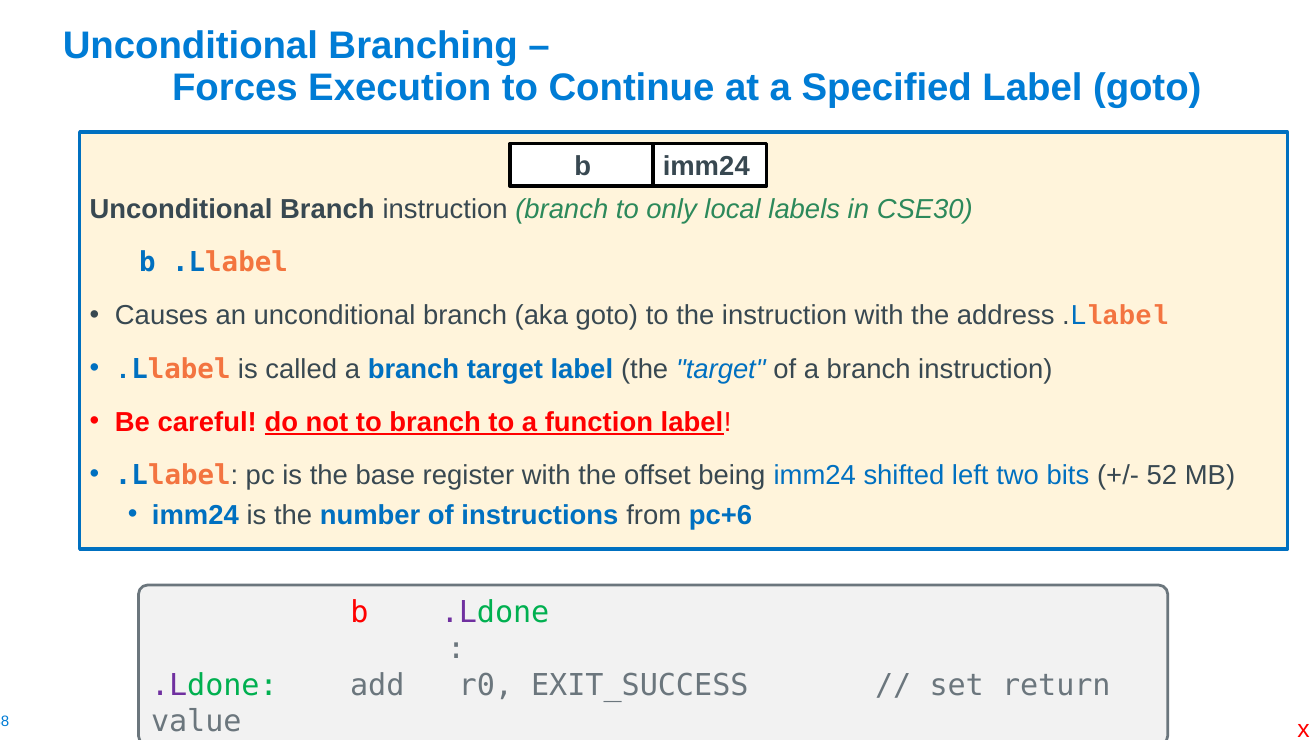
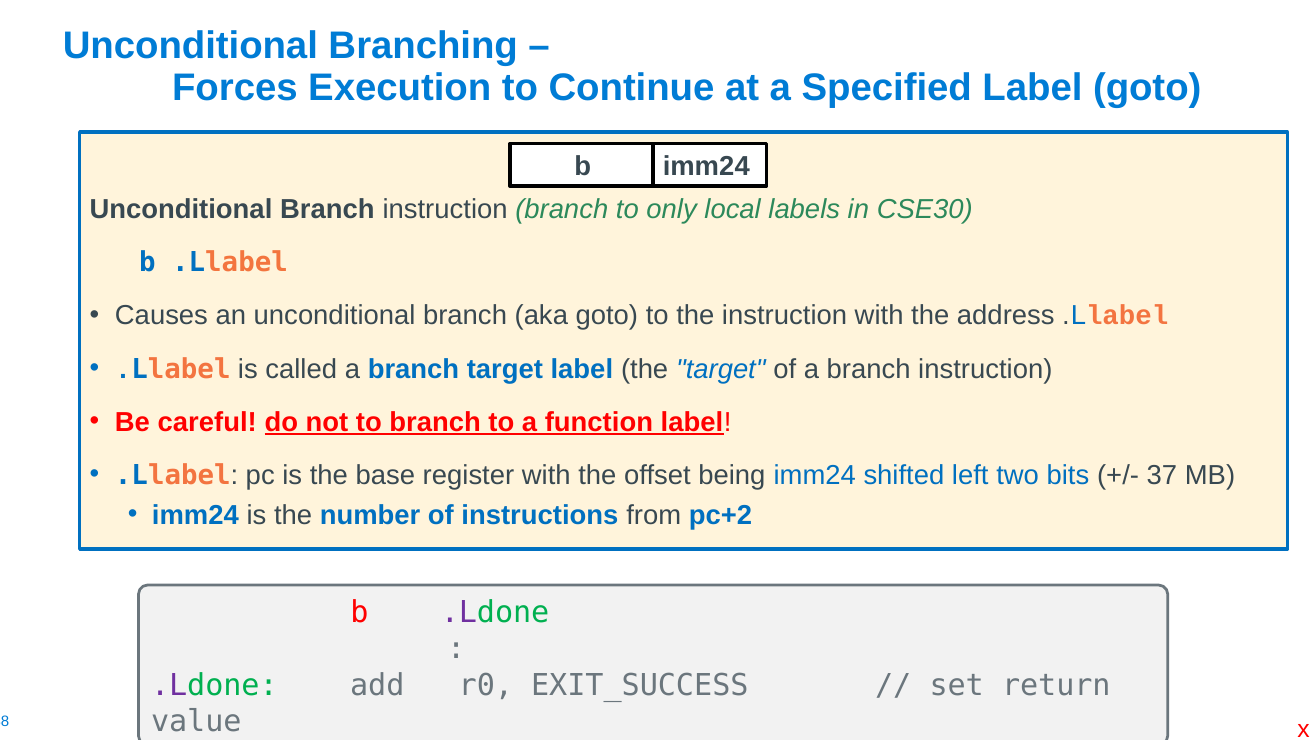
52: 52 -> 37 (1162, 476)
pc+6: pc+6 -> pc+2 (720, 515)
